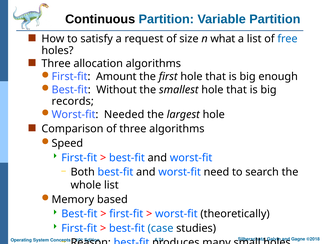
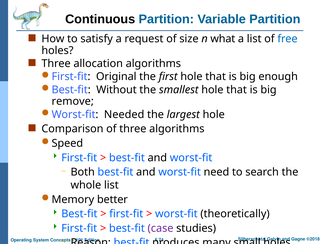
Amount: Amount -> Original (116, 77)
records: records -> remove (73, 101)
based: based -> better (112, 199)
case colour: blue -> purple (161, 228)
